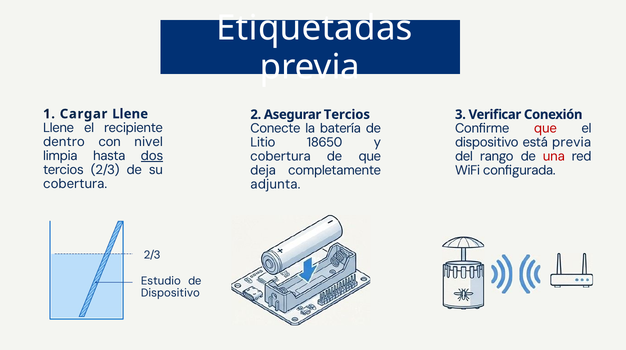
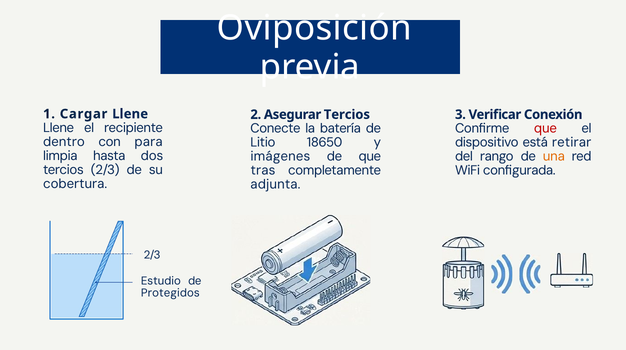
Etiquetadas: Etiquetadas -> Oviposición (314, 28)
nivel: nivel -> para (149, 142)
está previa: previa -> retirar (572, 142)
dos underline: present -> none (152, 156)
cobertura: cobertura -> imágenes (280, 156)
una colour: red -> orange (554, 156)
deja: deja -> tras (263, 170)
Dispositivo: Dispositivo -> Protegidos (170, 292)
